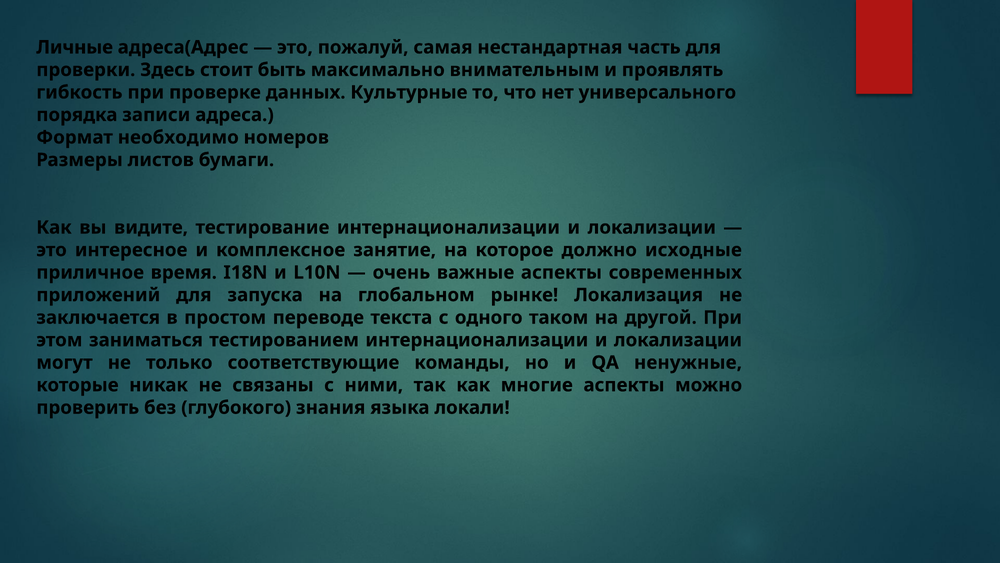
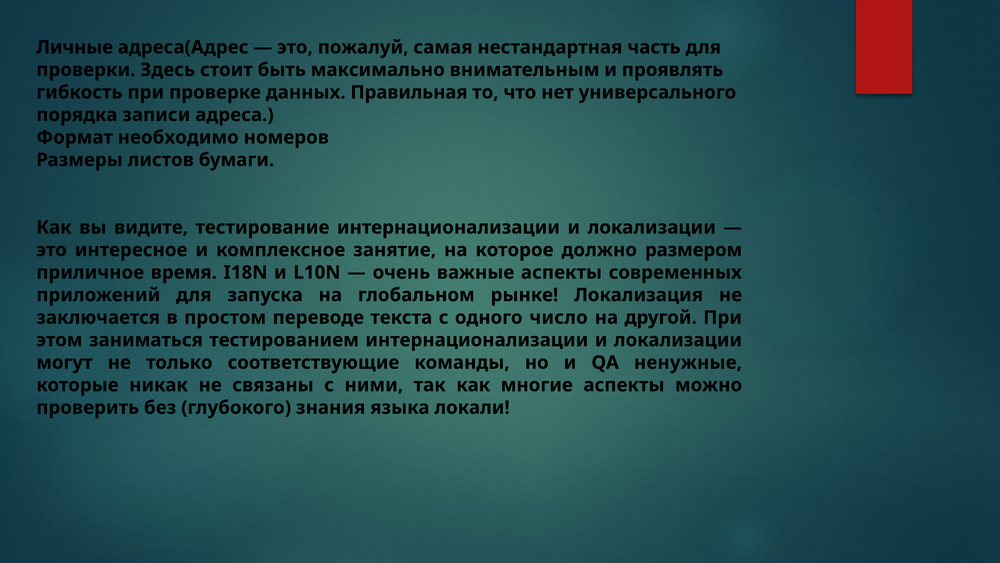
Культурные: Культурные -> Правильная (409, 92)
исходные: исходные -> размером (694, 250)
таком: таком -> число (559, 317)
